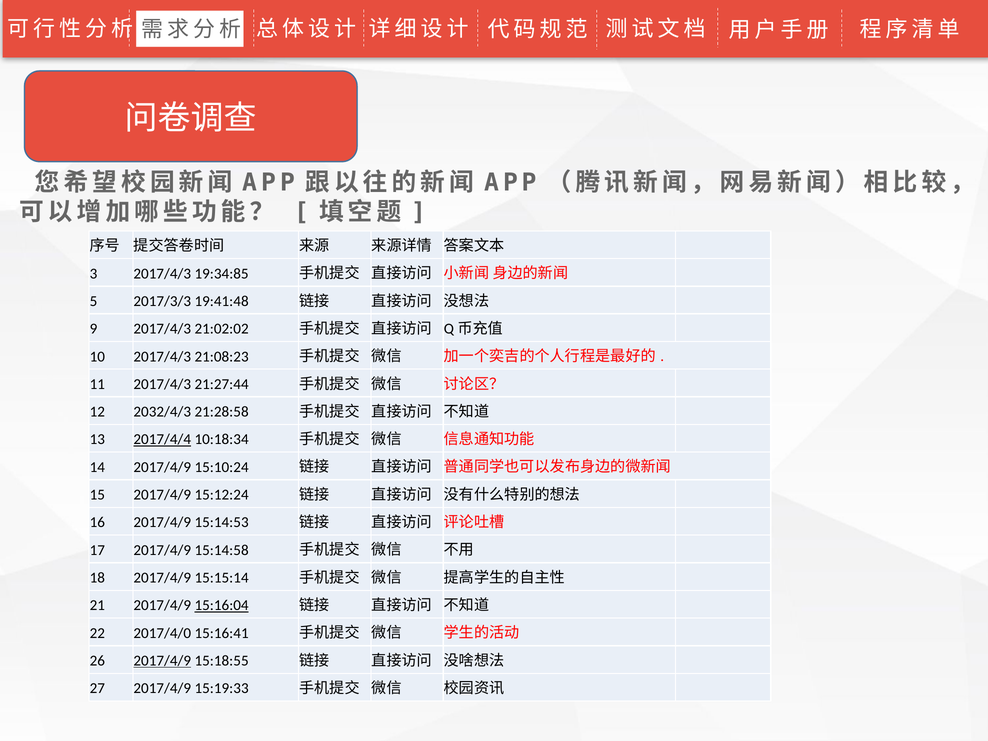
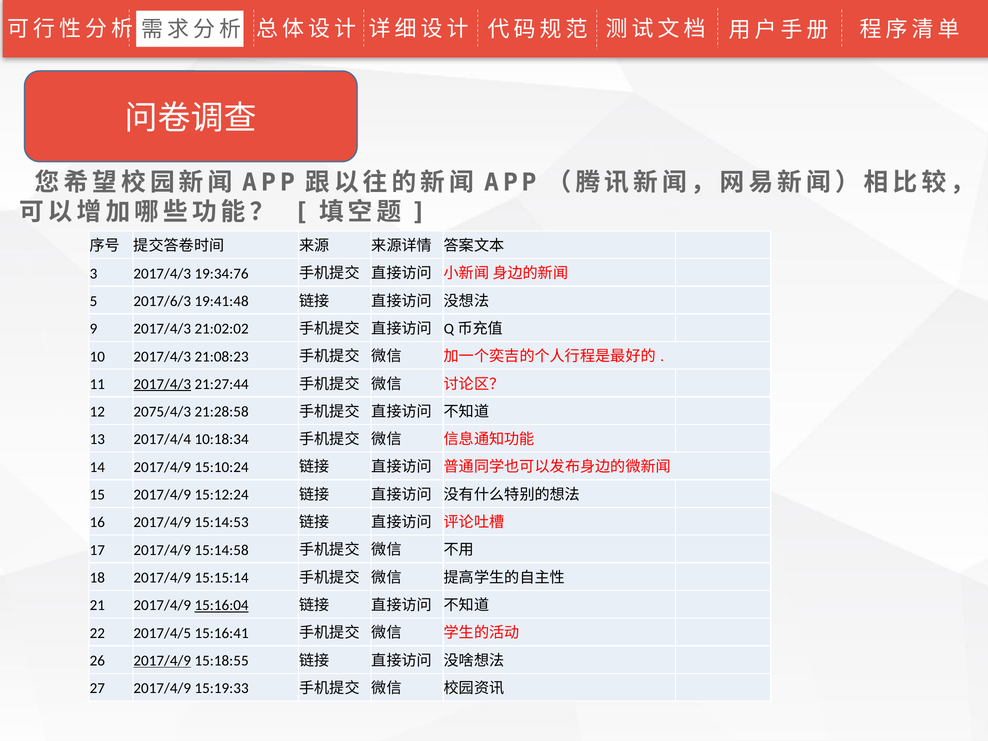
19:34:85: 19:34:85 -> 19:34:76 (222, 274)
2017/3/3: 2017/3/3 -> 2017/6/3 (162, 301)
2017/4/3 underline: none -> present (162, 384)
2032/4/3: 2032/4/3 -> 2075/4/3 (162, 412)
2017/4/4 underline: present -> none (162, 440)
2017/4/0: 2017/4/0 -> 2017/4/5 (162, 633)
